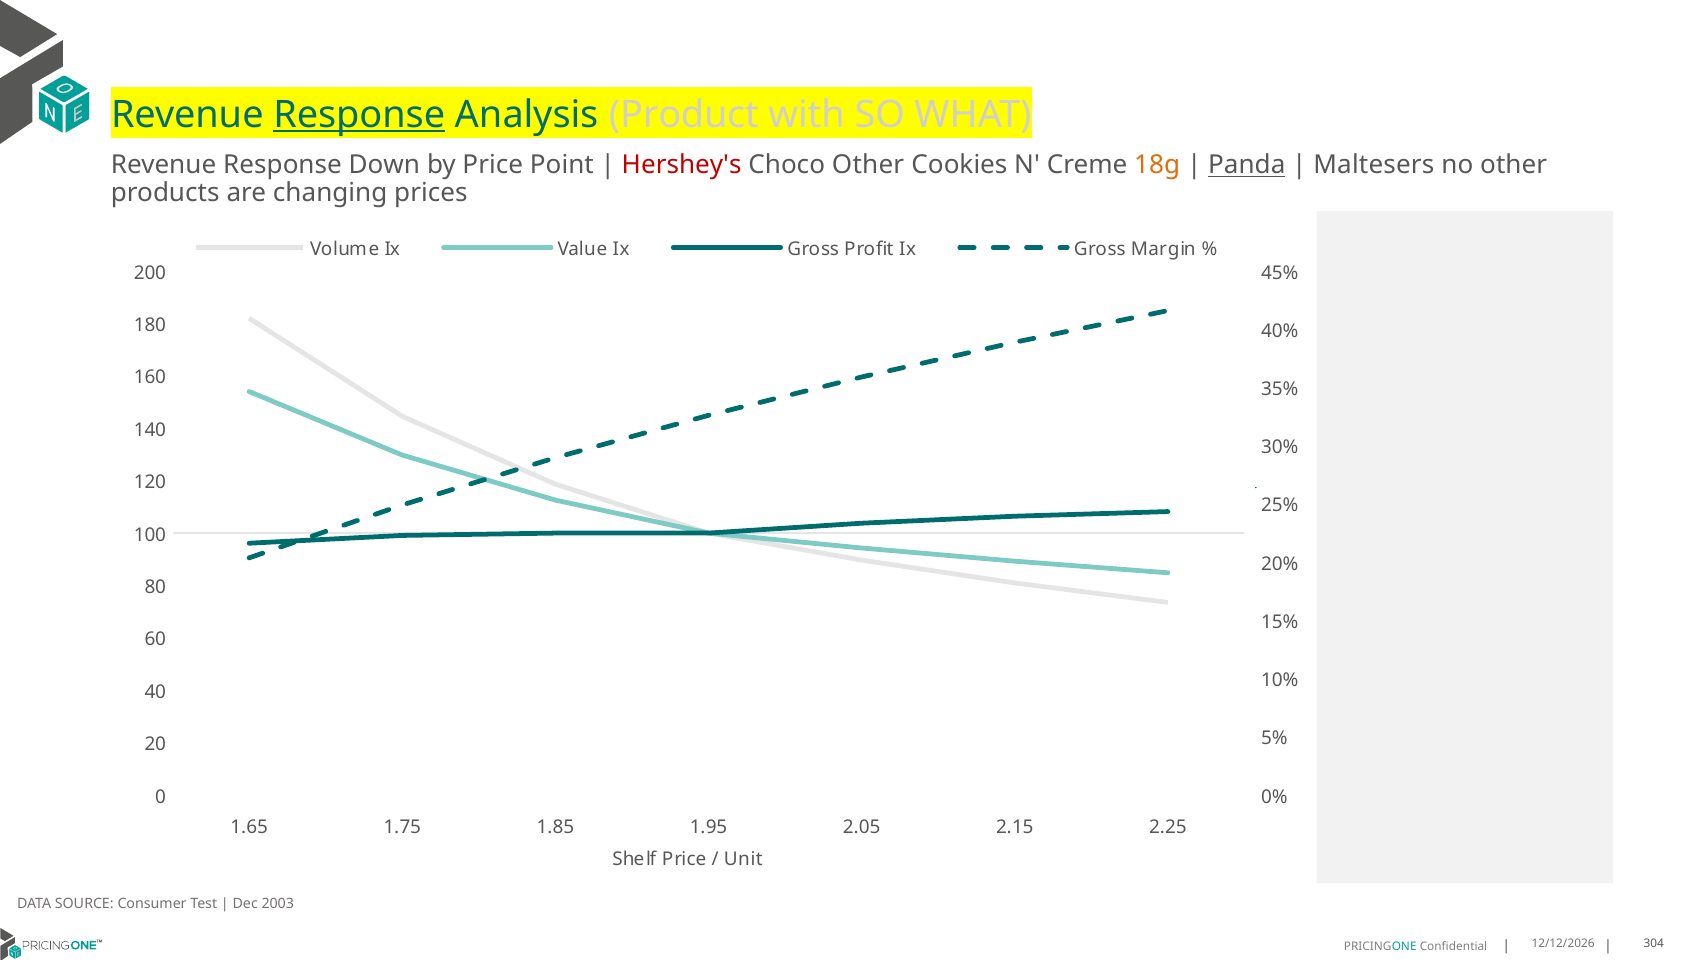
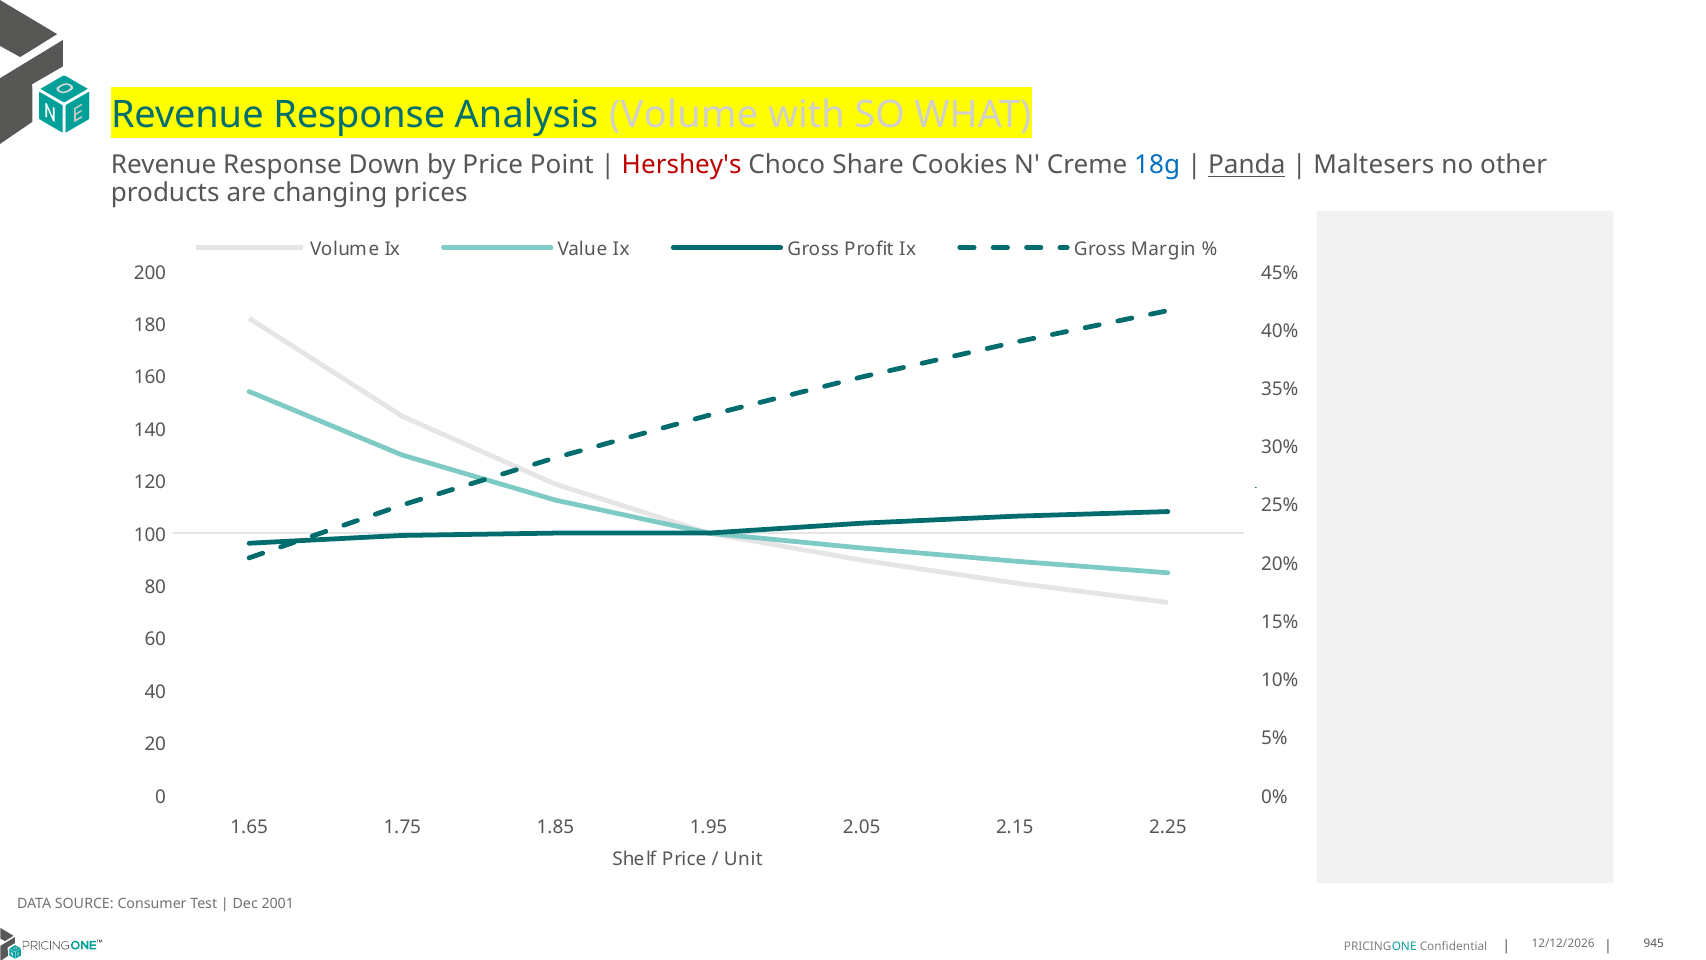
Response underline: present -> none (359, 115)
Analysis Product: Product -> Volume (684, 115)
Choco Other: Other -> Share (868, 165)
18g colour: orange -> blue (1157, 165)
2003: 2003 -> 2001 (278, 904)
304: 304 -> 945 (1654, 944)
